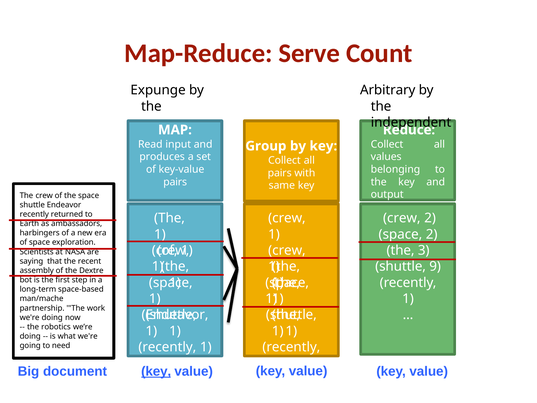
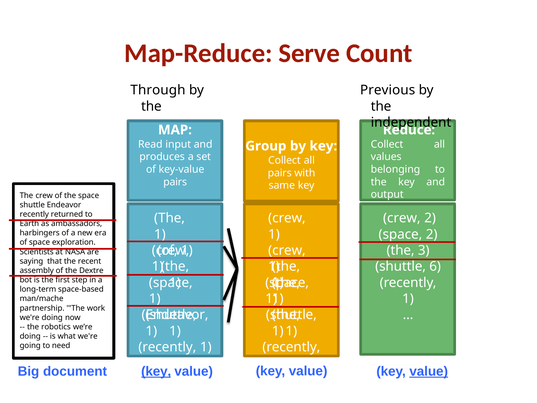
Expunge: Expunge -> Through (158, 90)
Arbitrary: Arbitrary -> Previous (388, 90)
9: 9 -> 6 (435, 266)
value underline: none -> present (429, 371)
